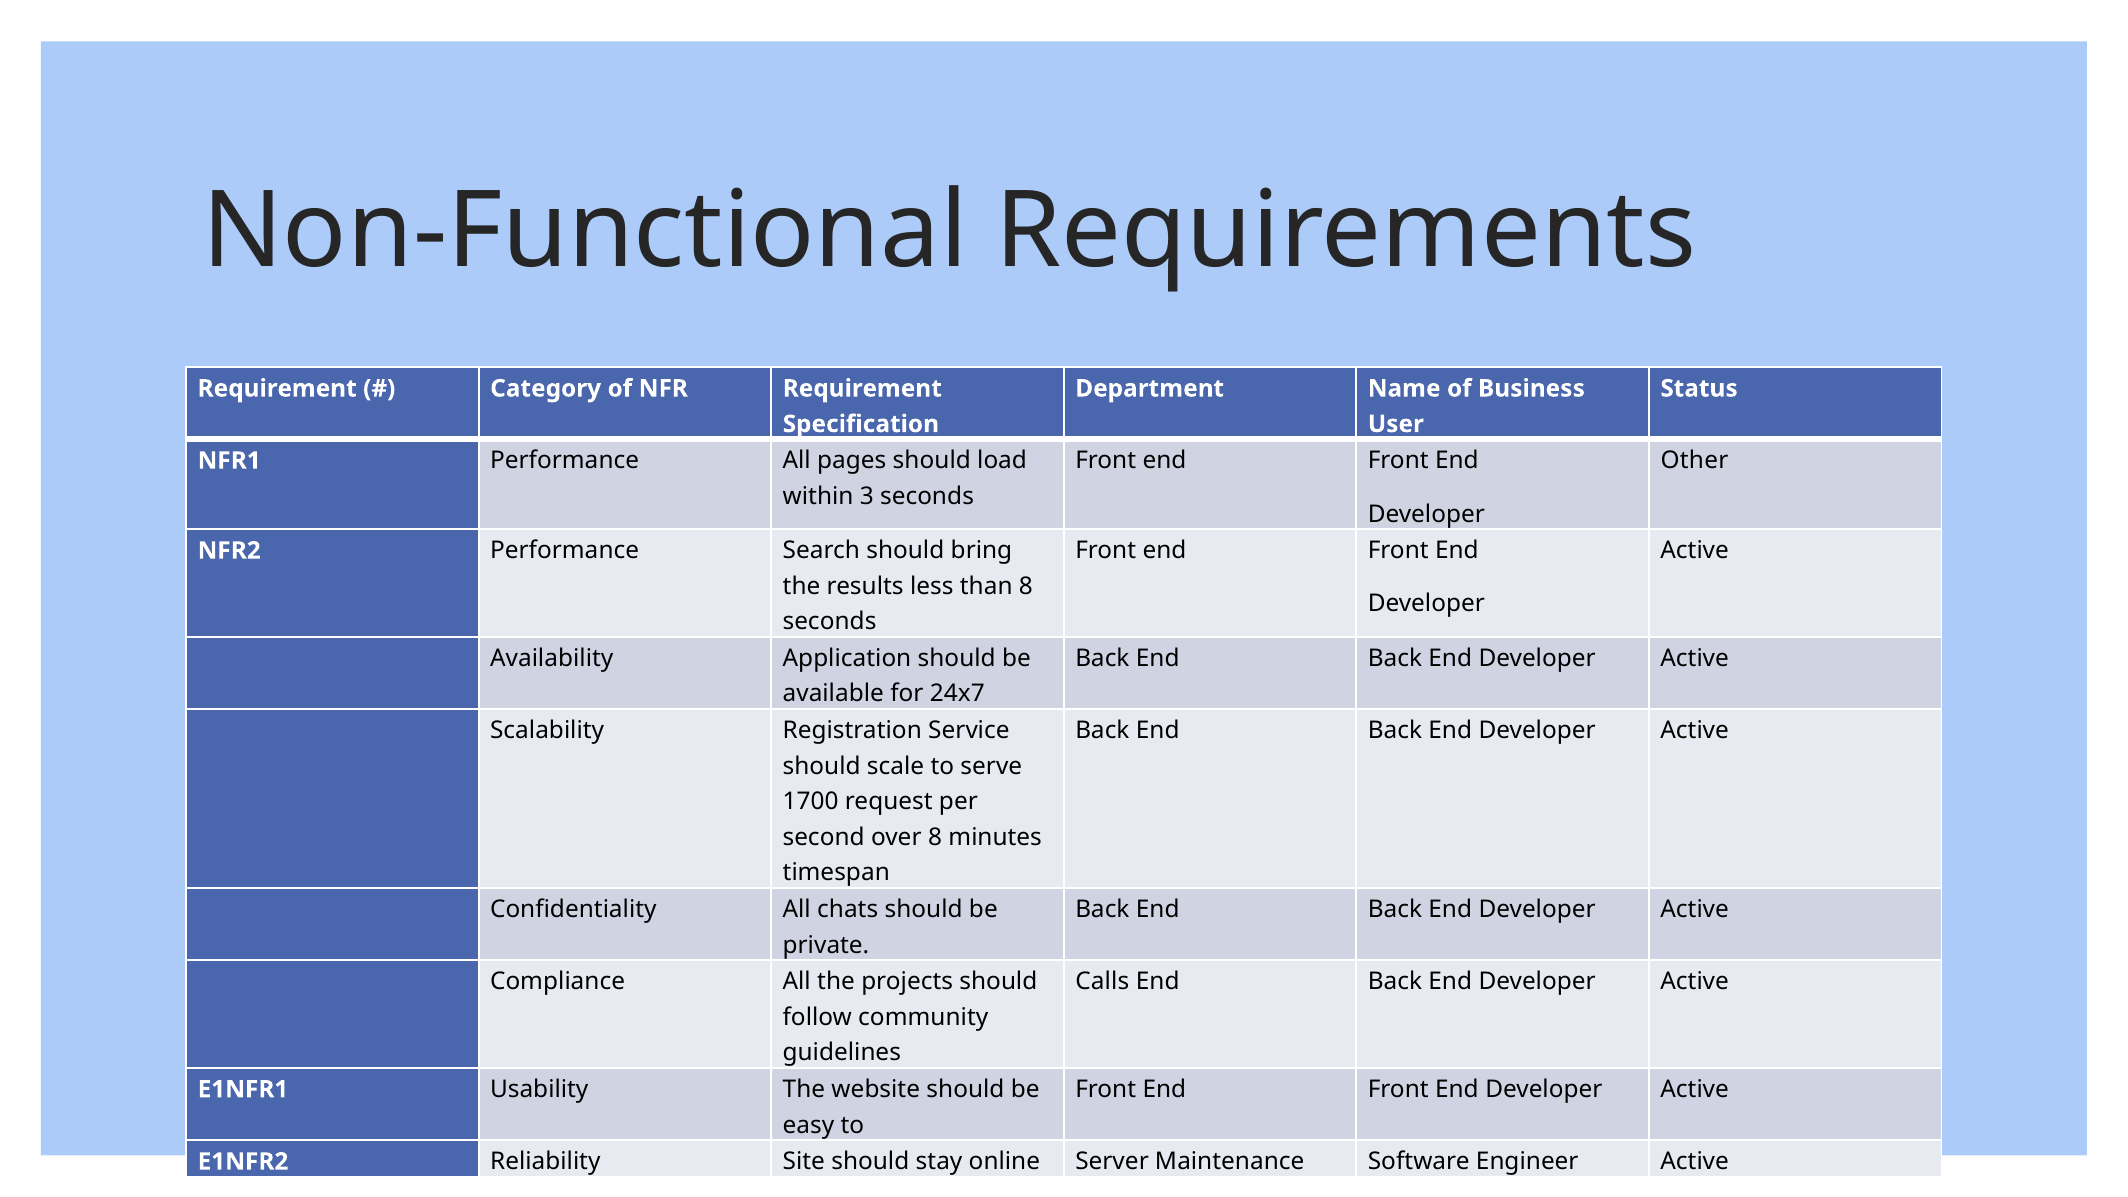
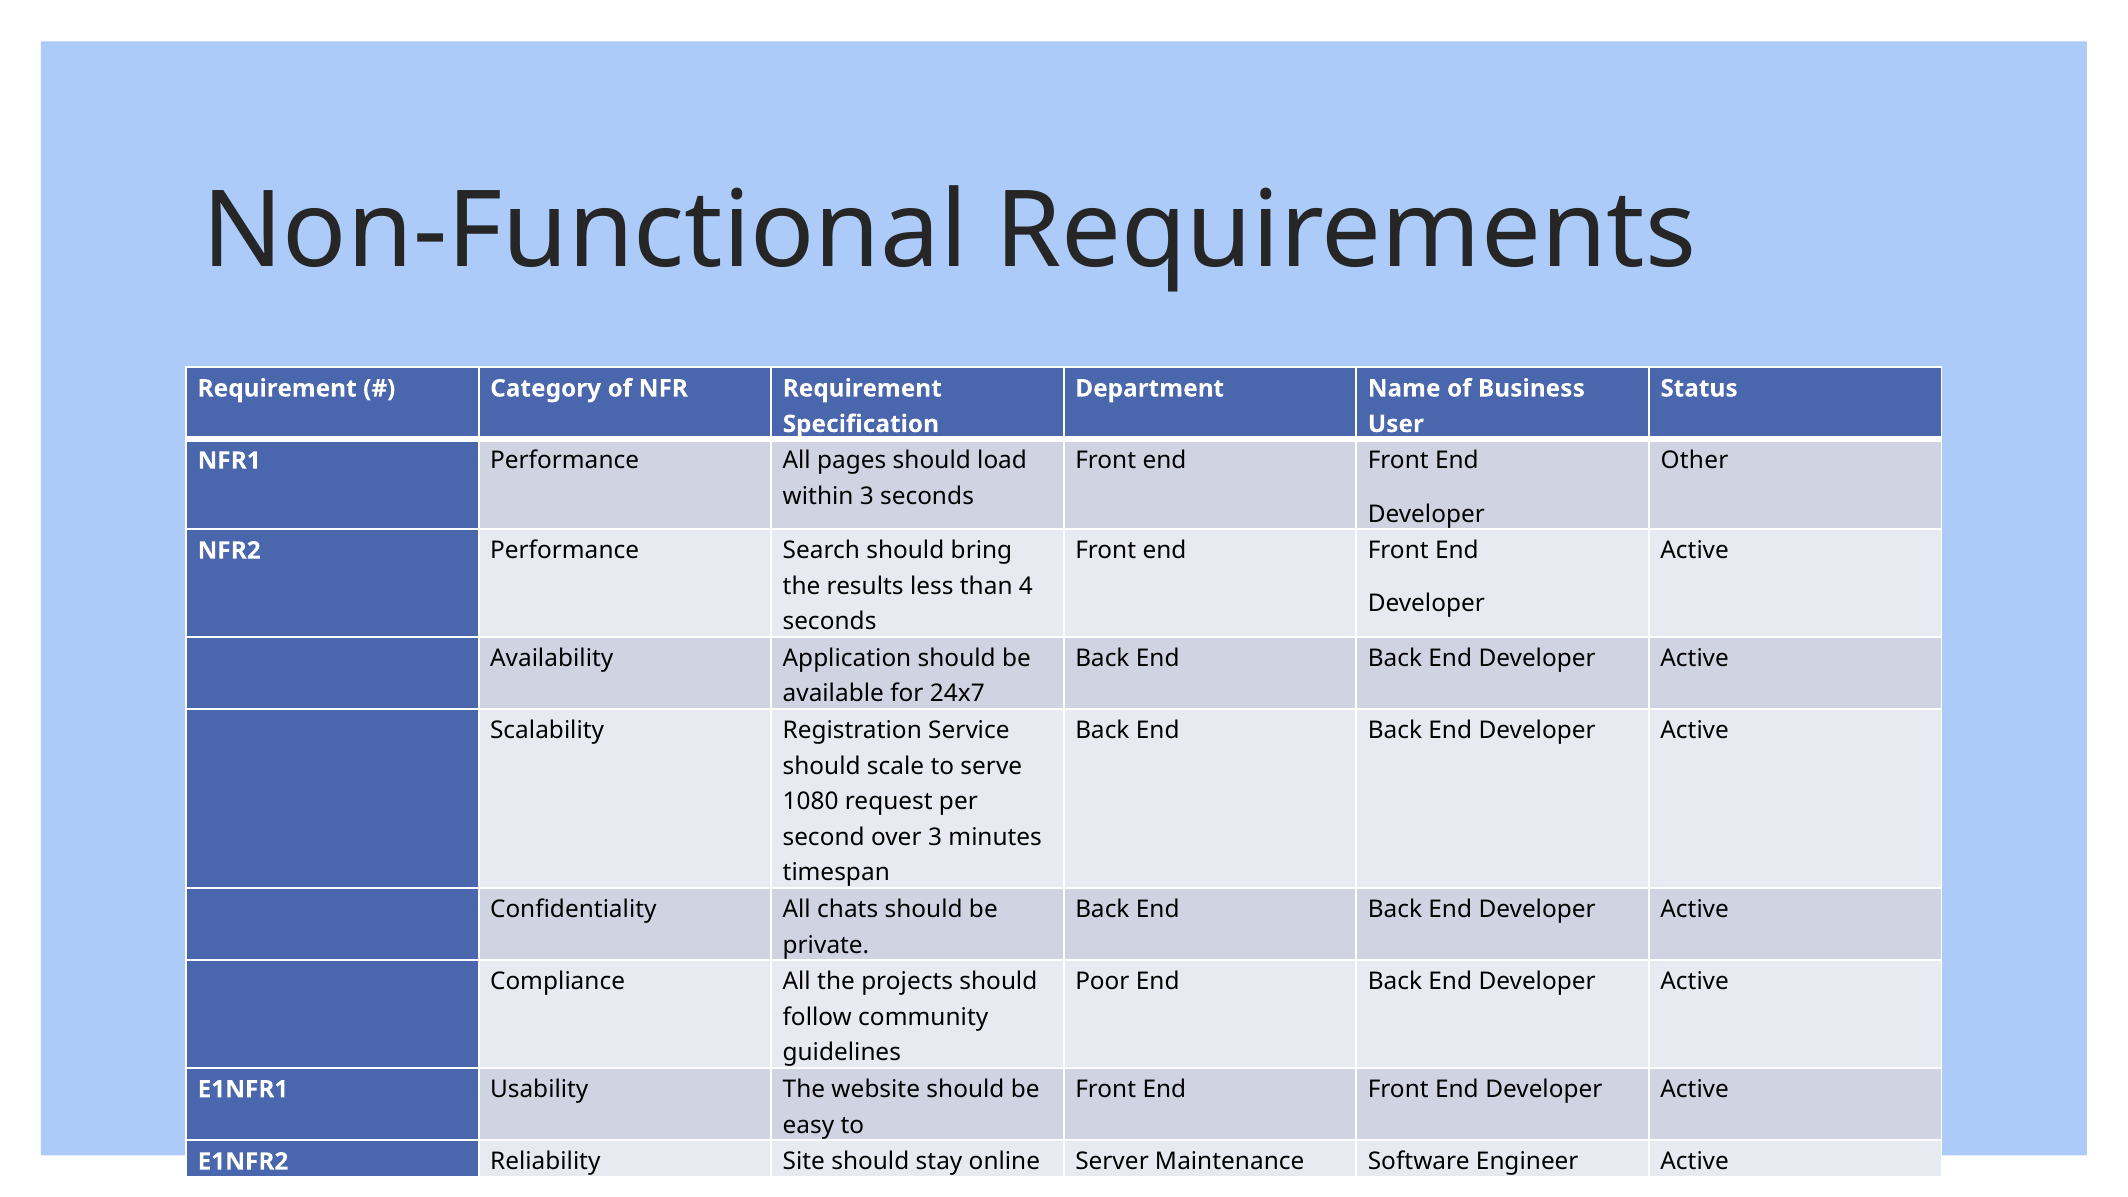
than 8: 8 -> 4 (1026, 586)
1700: 1700 -> 1080 (811, 802)
over 8: 8 -> 3 (935, 837)
Calls: Calls -> Poor (1102, 982)
